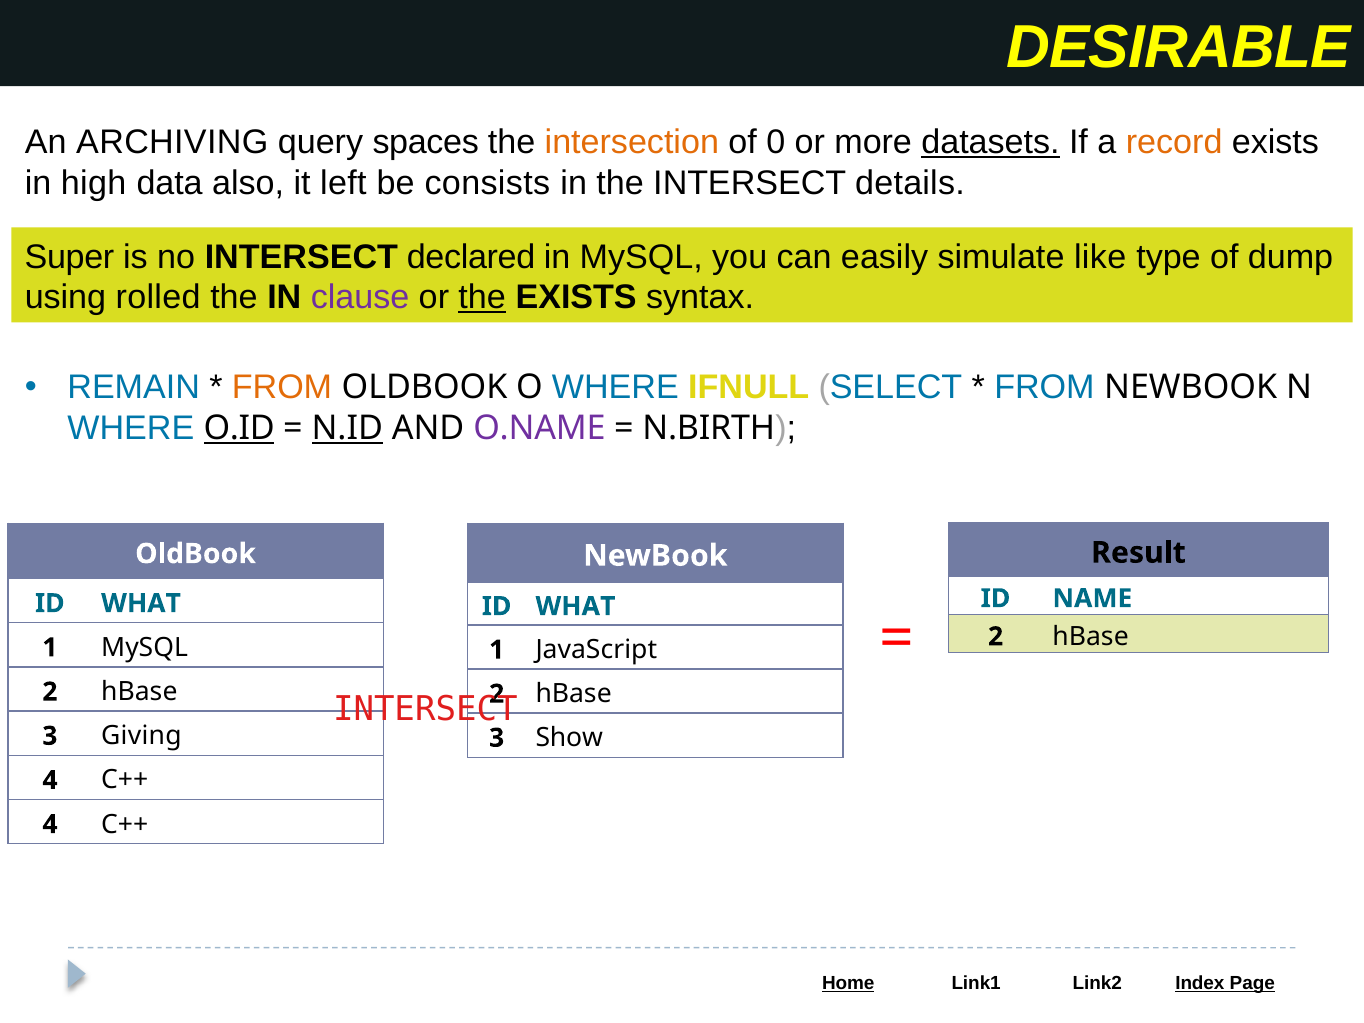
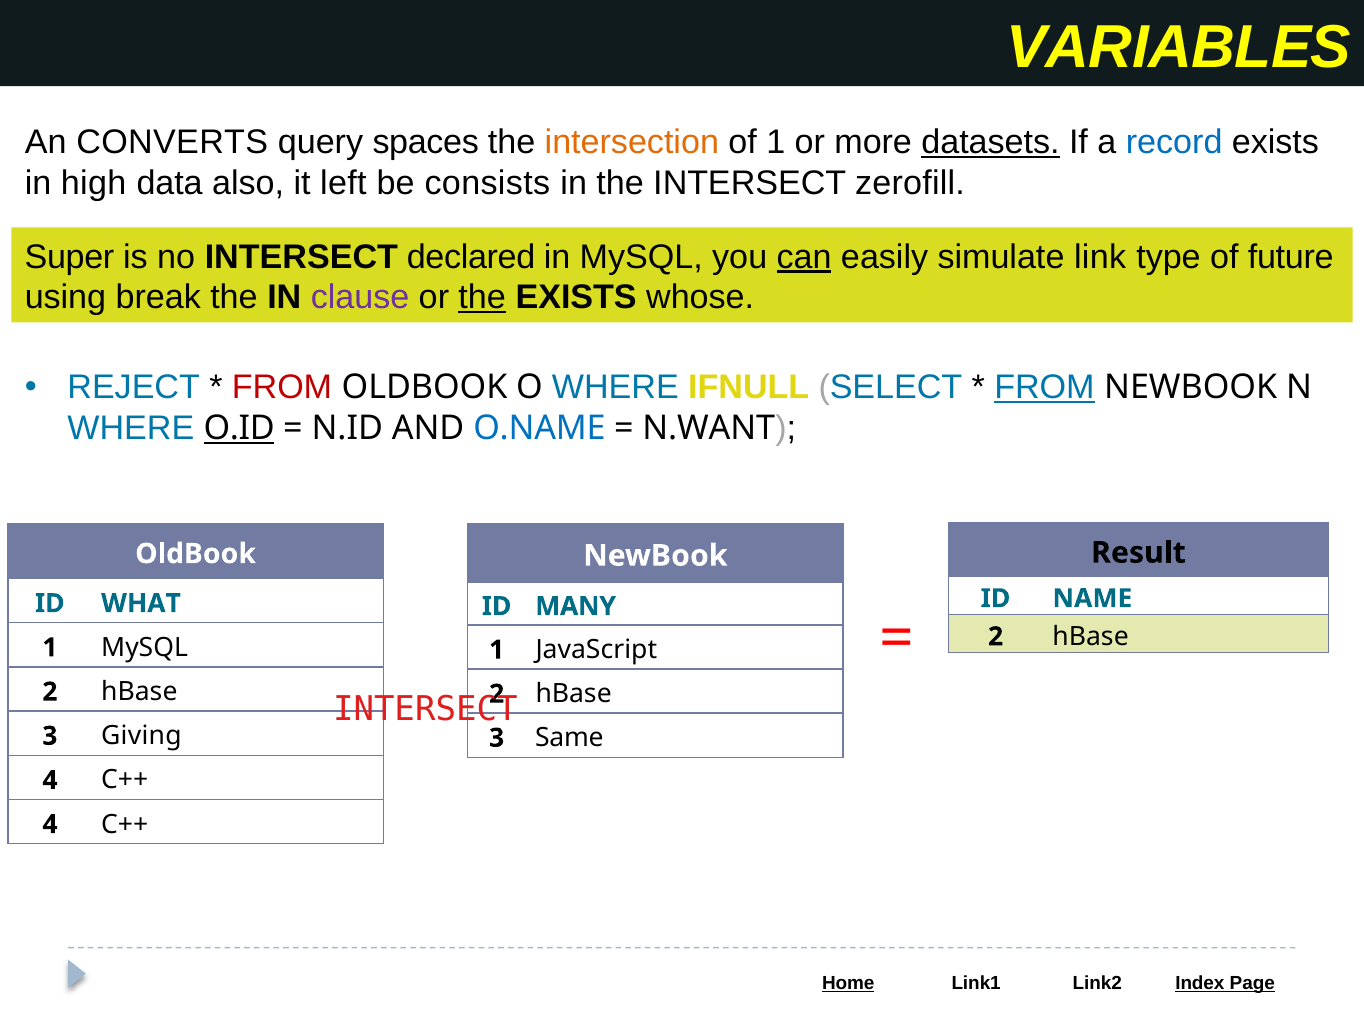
DESIRABLE: DESIRABLE -> VARIABLES (1179, 47)
ARCHIVING: ARCHIVING -> CONVERTS (172, 142)
of 0: 0 -> 1 (776, 142)
record colour: orange -> blue (1174, 142)
details: details -> zerofill (910, 183)
can underline: none -> present (804, 257)
like: like -> link (1100, 257)
dump: dump -> future (1291, 257)
rolled: rolled -> break (158, 298)
syntax: syntax -> whose (700, 298)
REMAIN: REMAIN -> REJECT (134, 388)
FROM colour: orange -> red (282, 388)
FROM underline: none -> present (1044, 388)
N.ID underline: present -> none (347, 429)
O.NAME colour: purple -> blue (539, 429)
N.BIRTH: N.BIRTH -> N.WANT (709, 429)
WHAT: WHAT -> MANY (576, 606)
Show: Show -> Same (569, 738)
